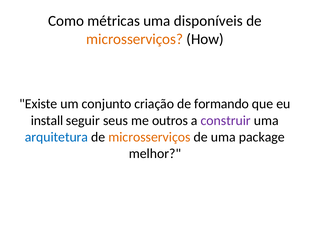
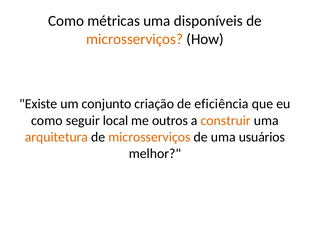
formando: formando -> eficiência (221, 104)
install: install -> como (47, 120)
seus: seus -> local (116, 120)
construir colour: purple -> orange (226, 120)
arquitetura colour: blue -> orange (56, 137)
package: package -> usuários (262, 137)
